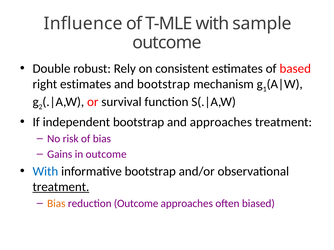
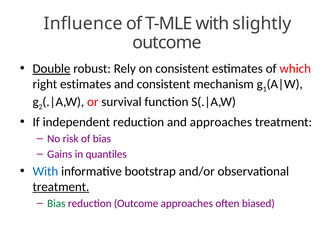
sample: sample -> slightly (262, 24)
Double underline: none -> present (51, 69)
based: based -> which (295, 69)
and bootstrap: bootstrap -> consistent (164, 84)
independent bootstrap: bootstrap -> reduction (139, 122)
in outcome: outcome -> quantiles (106, 154)
Bias colour: orange -> green (56, 204)
